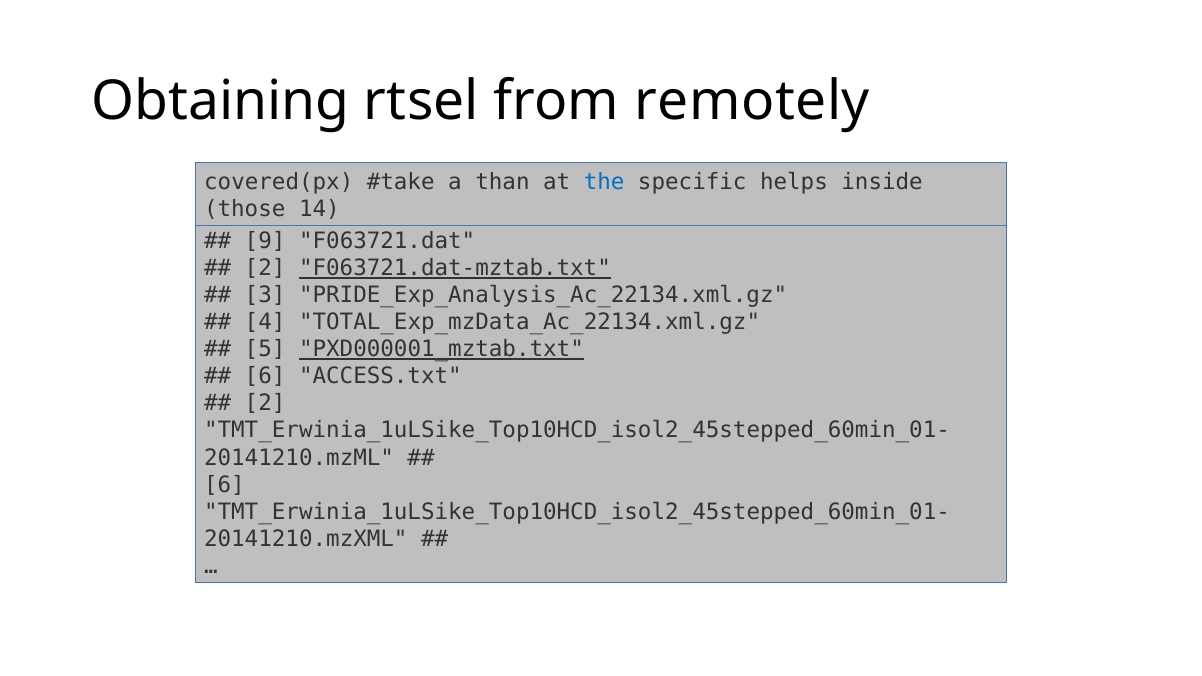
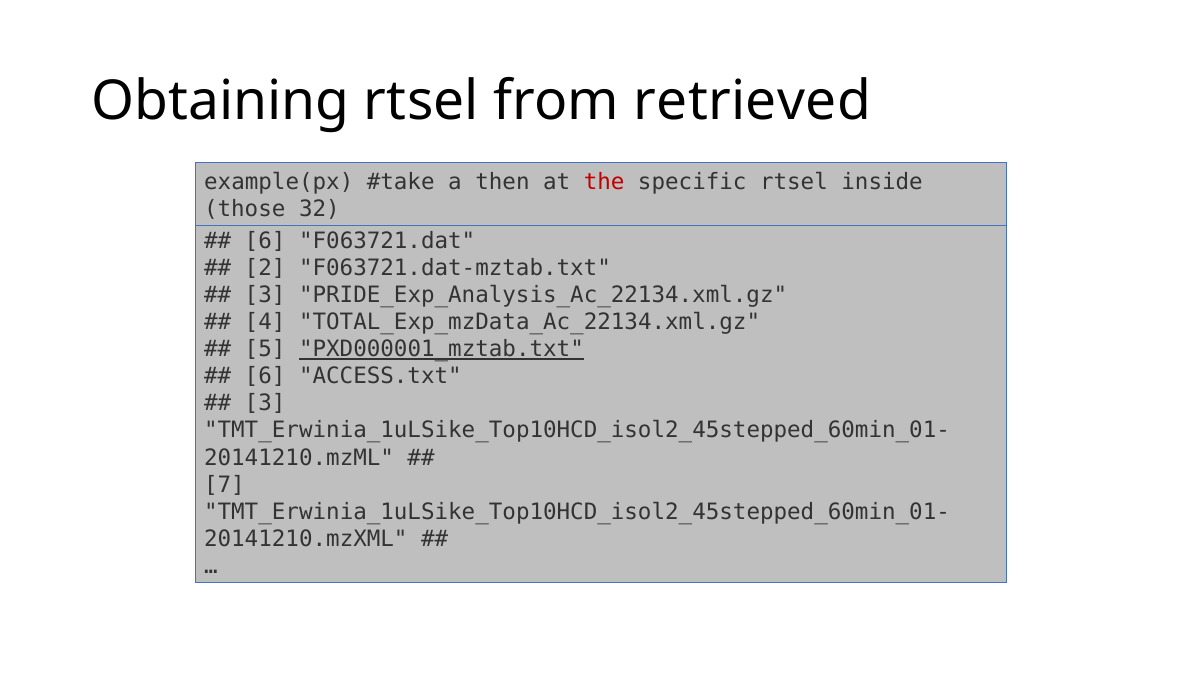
remotely: remotely -> retrieved (752, 101)
covered(px: covered(px -> example(px (279, 182)
than: than -> then (502, 182)
the colour: blue -> red (604, 182)
specific helps: helps -> rtsel (794, 182)
14: 14 -> 32 (319, 209)
9: 9 -> 6 (265, 241)
F063721.dat-mztab.txt underline: present -> none (455, 268)
2: 2 -> 3 (265, 404)
6: 6 -> 7 (224, 485)
